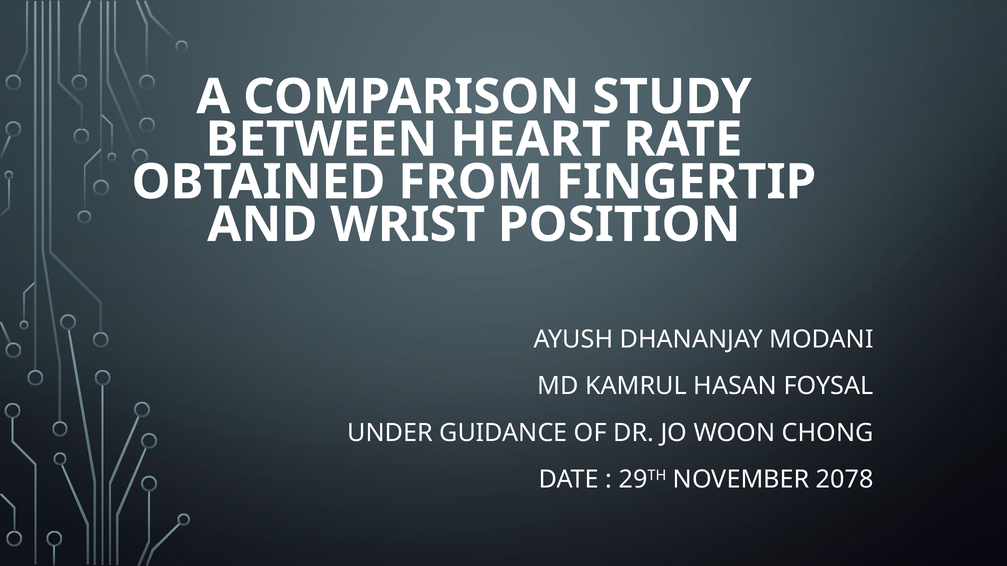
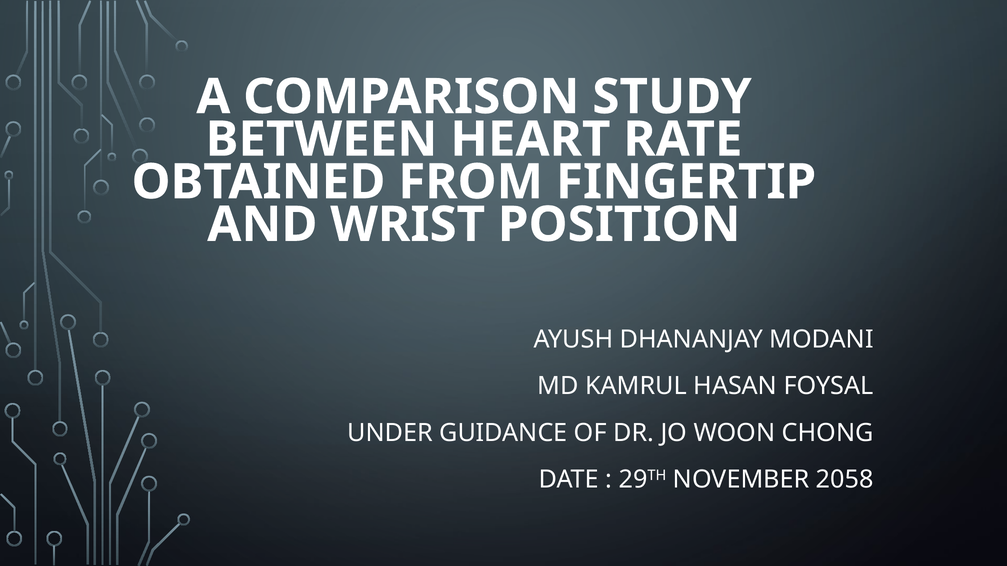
2078: 2078 -> 2058 (845, 480)
